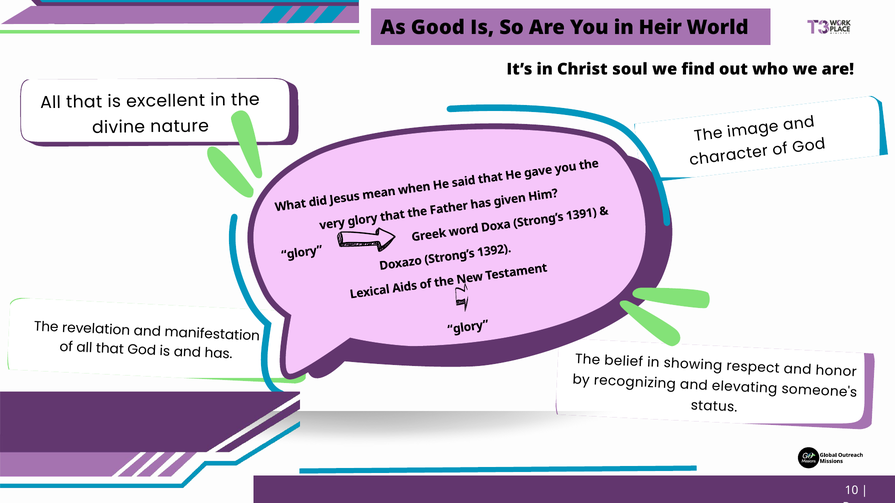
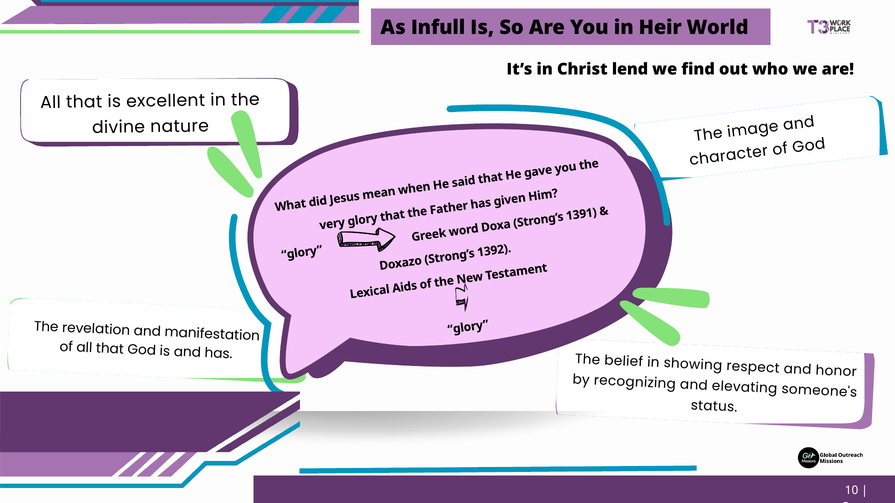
Good: Good -> Infull (438, 28)
soul: soul -> lend (630, 69)
